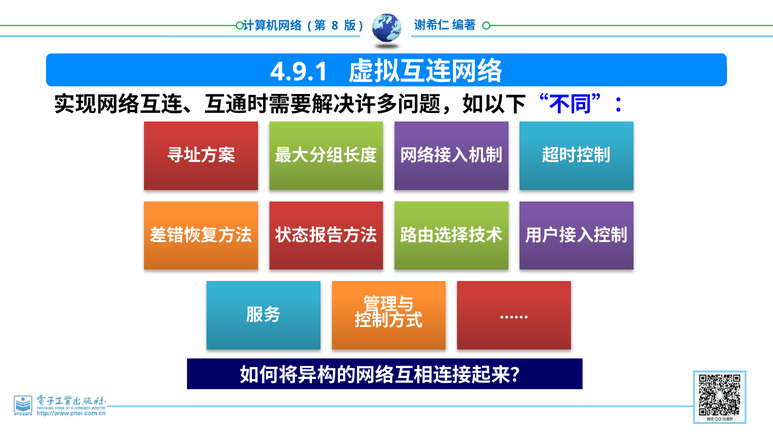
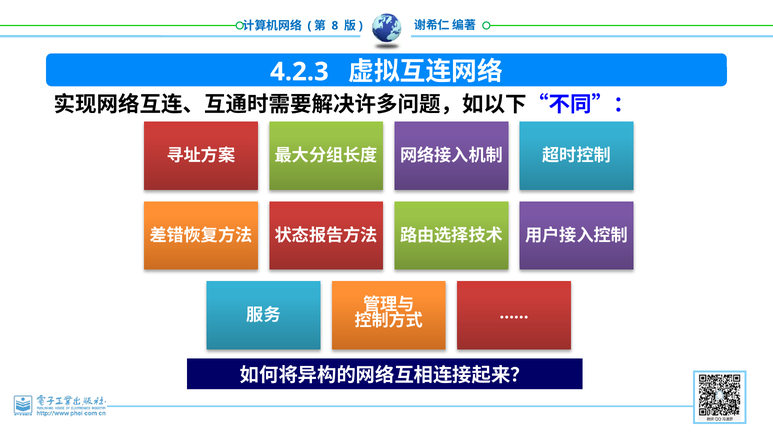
4.9.1: 4.9.1 -> 4.2.3 (299, 72)
